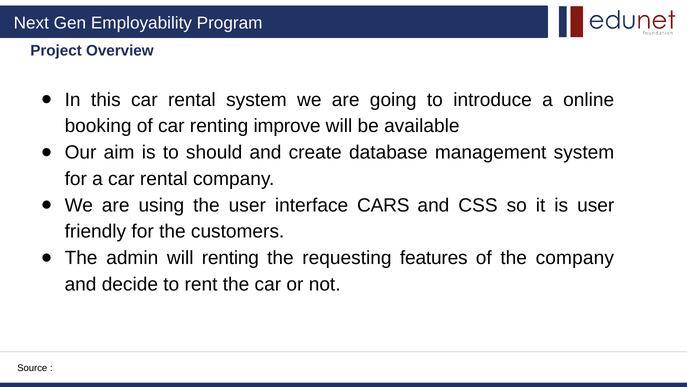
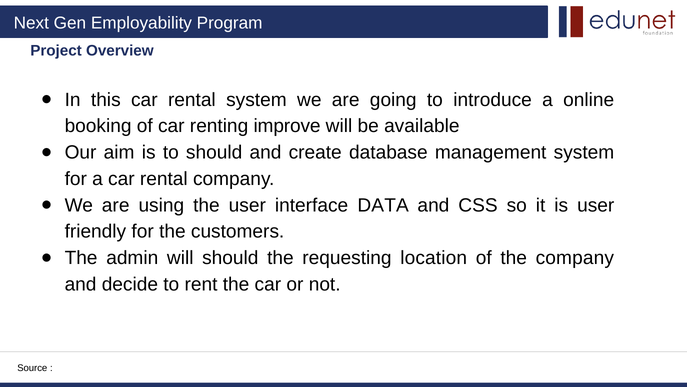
CARS: CARS -> DATA (383, 205)
will renting: renting -> should (230, 258)
features: features -> location (434, 258)
